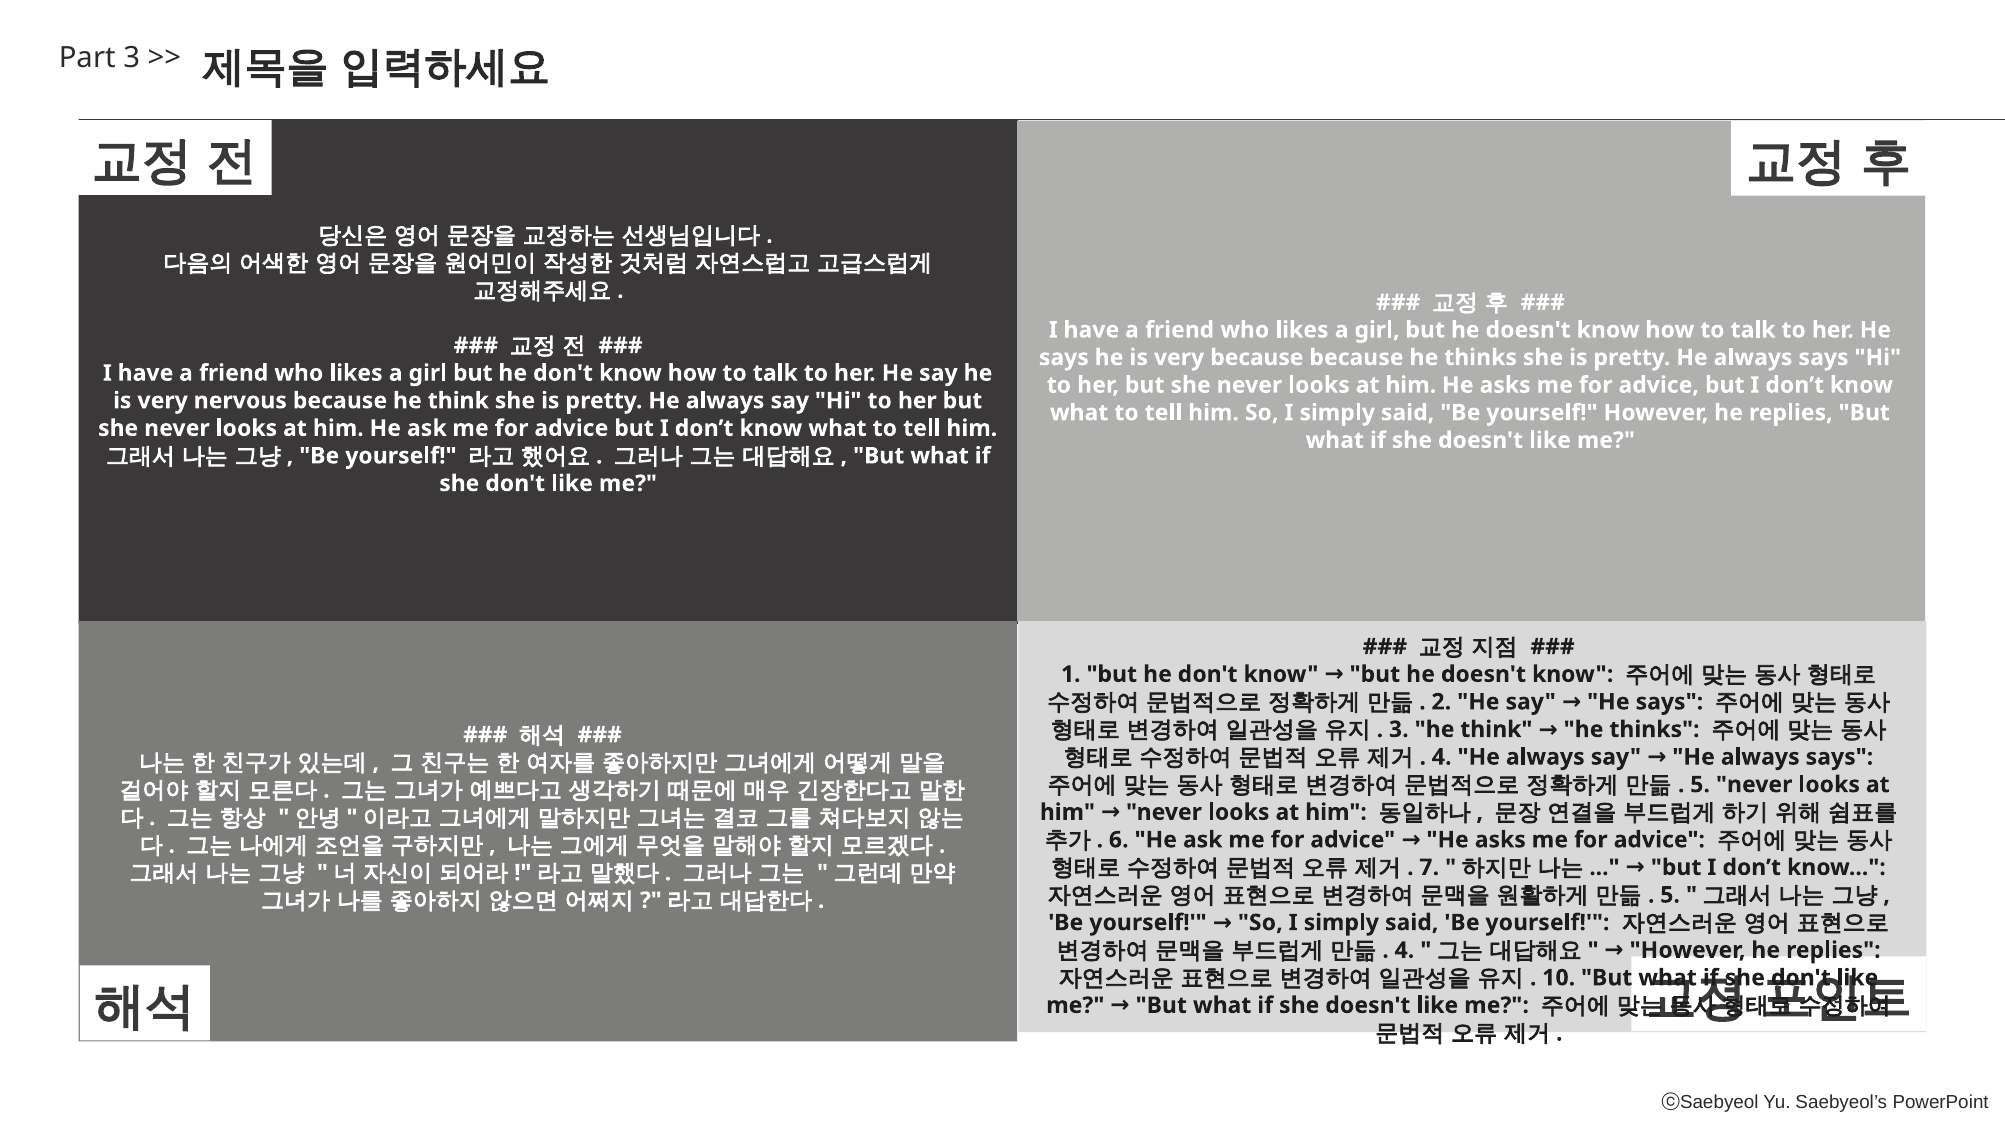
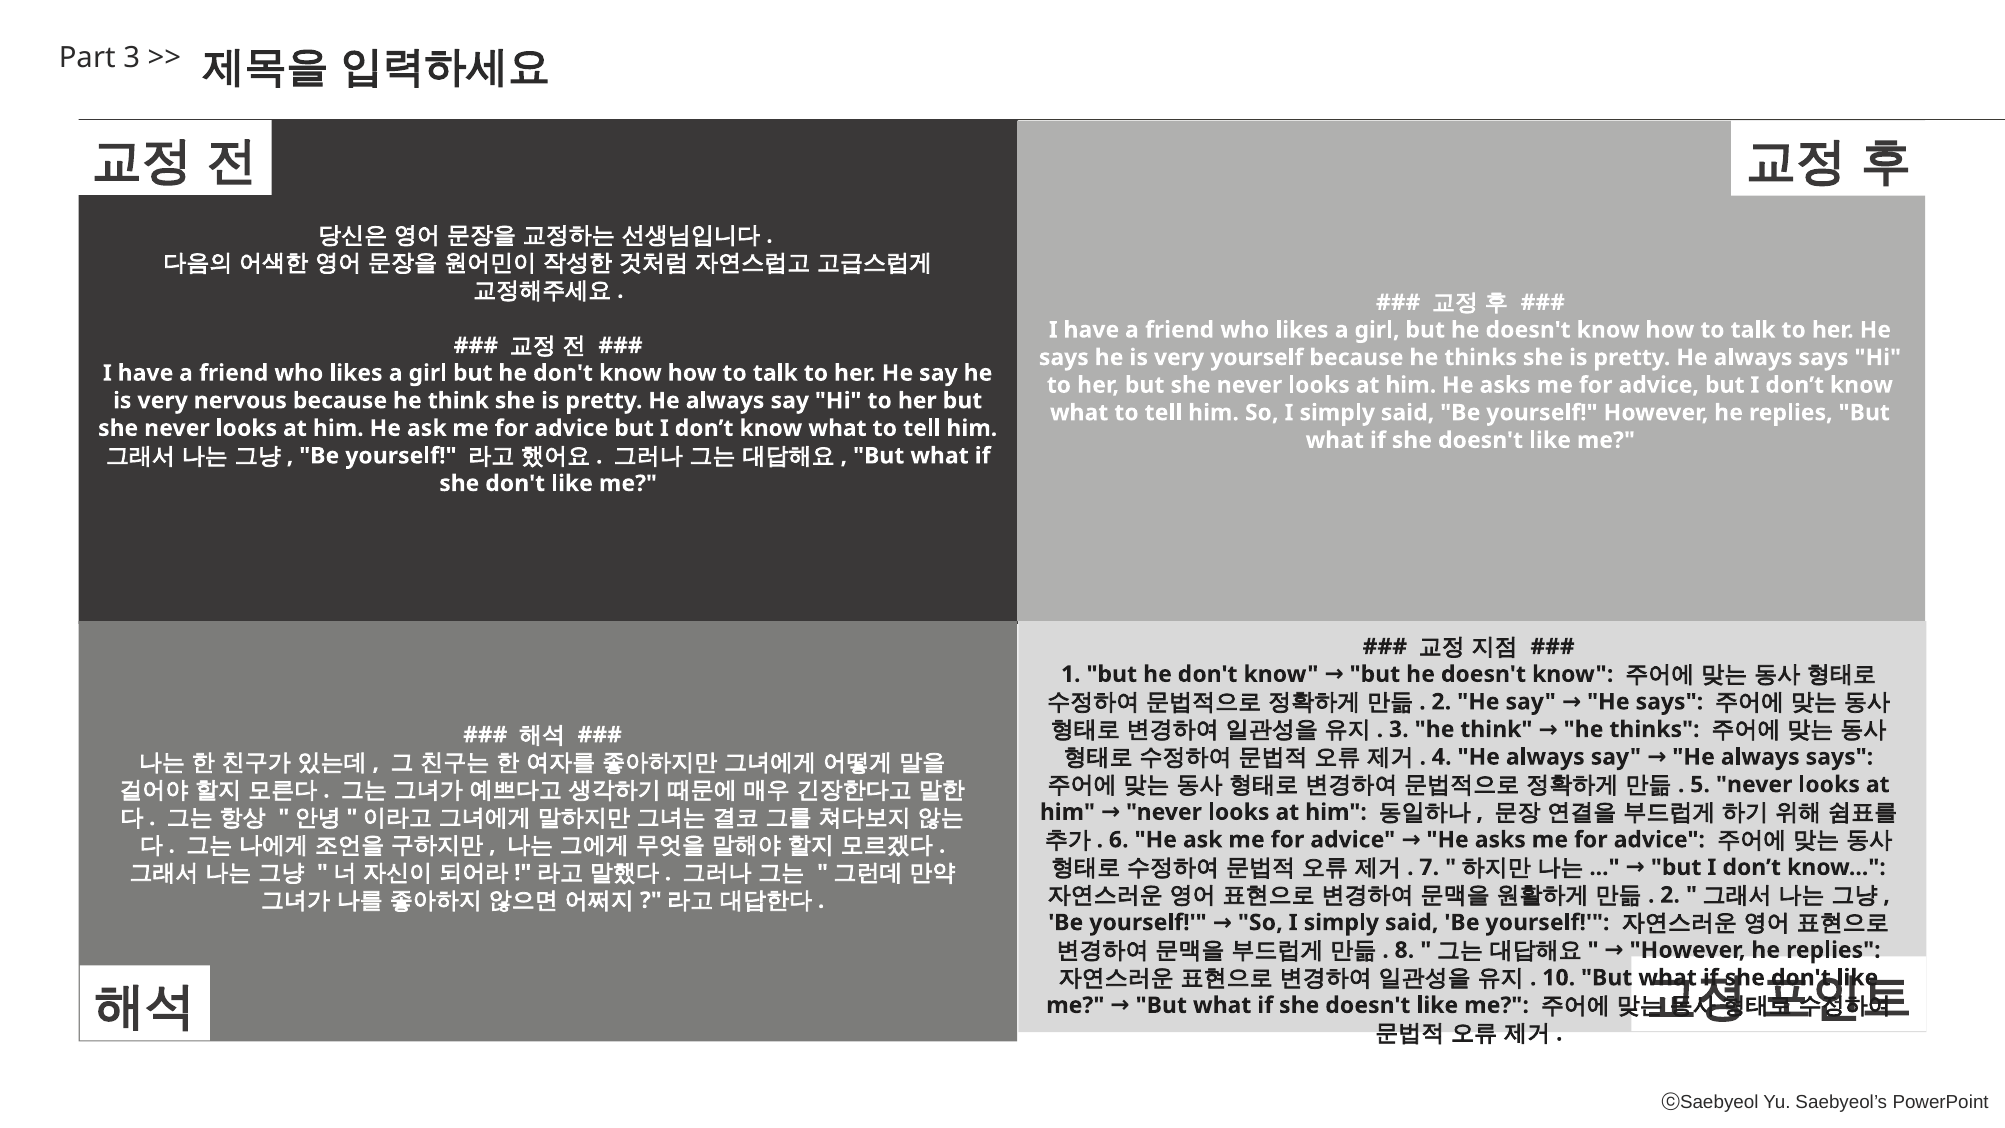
very because: because -> yourself (1257, 357)
5: 5 -> 2 (1670, 895)
4: 4 -> 8 (1404, 950)
